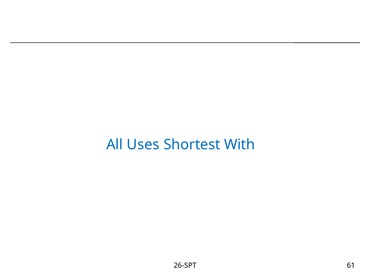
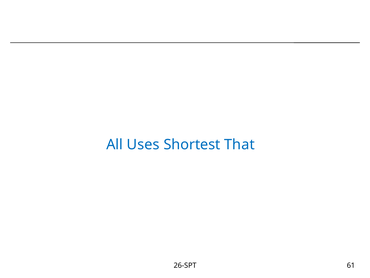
With: With -> That (239, 144)
